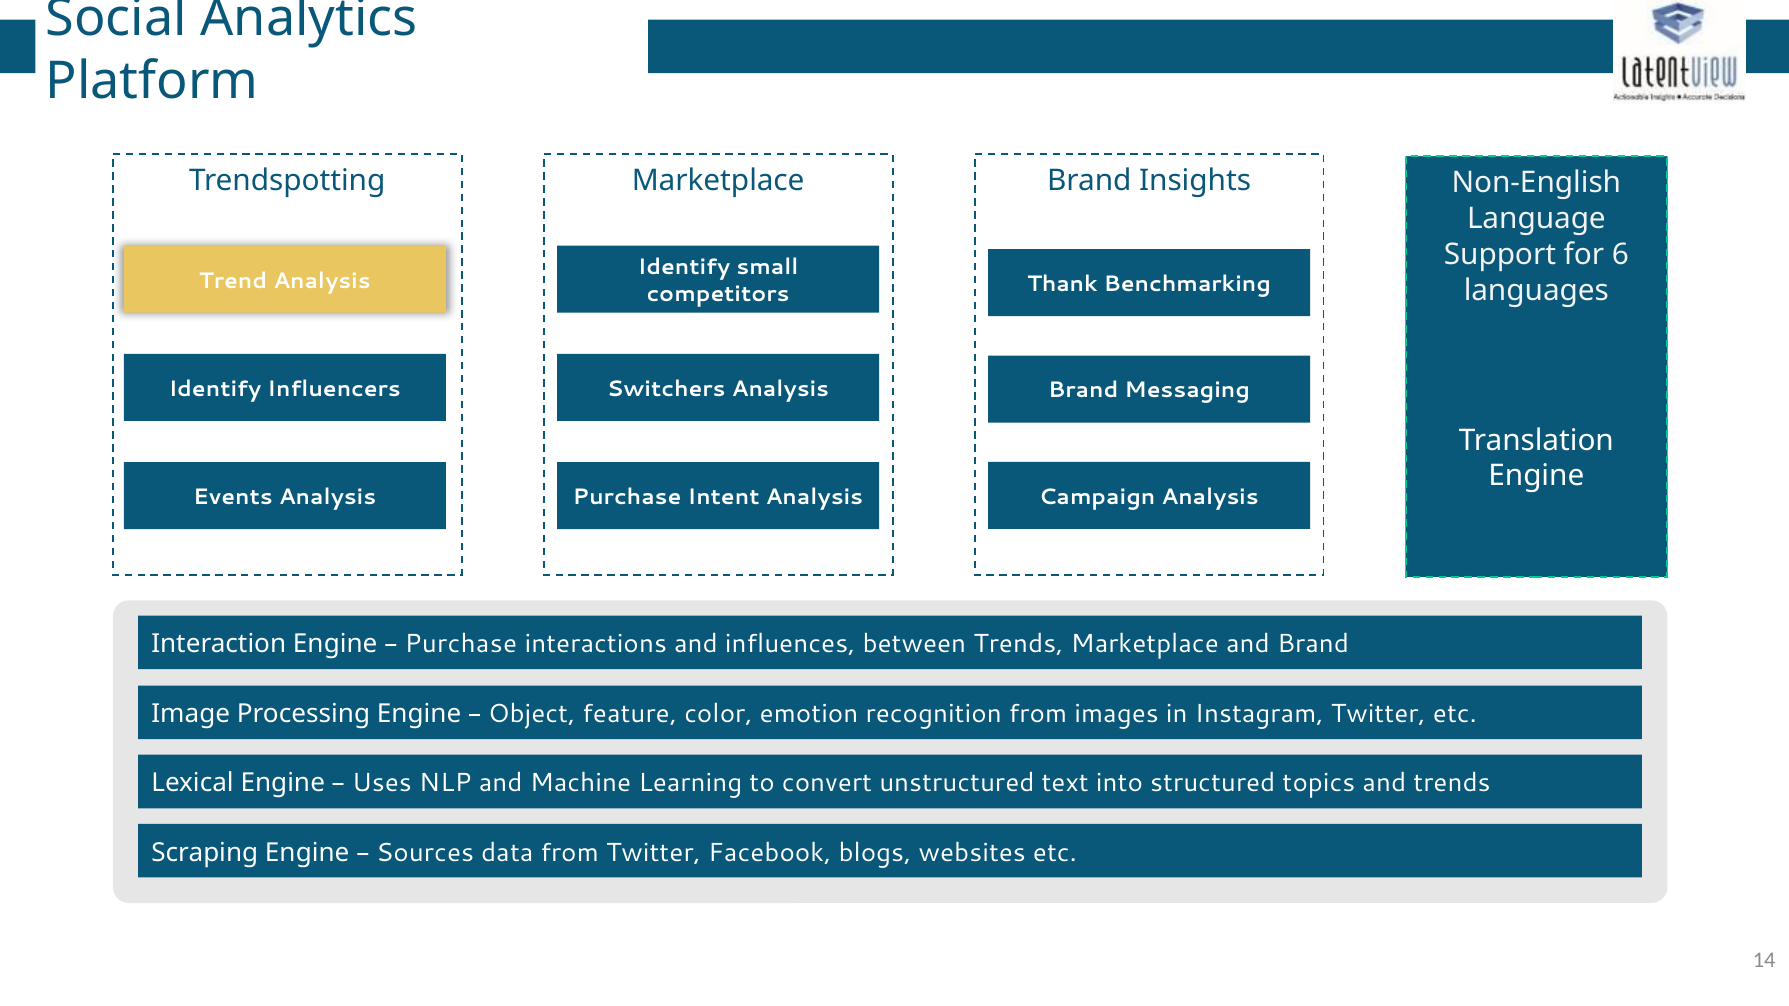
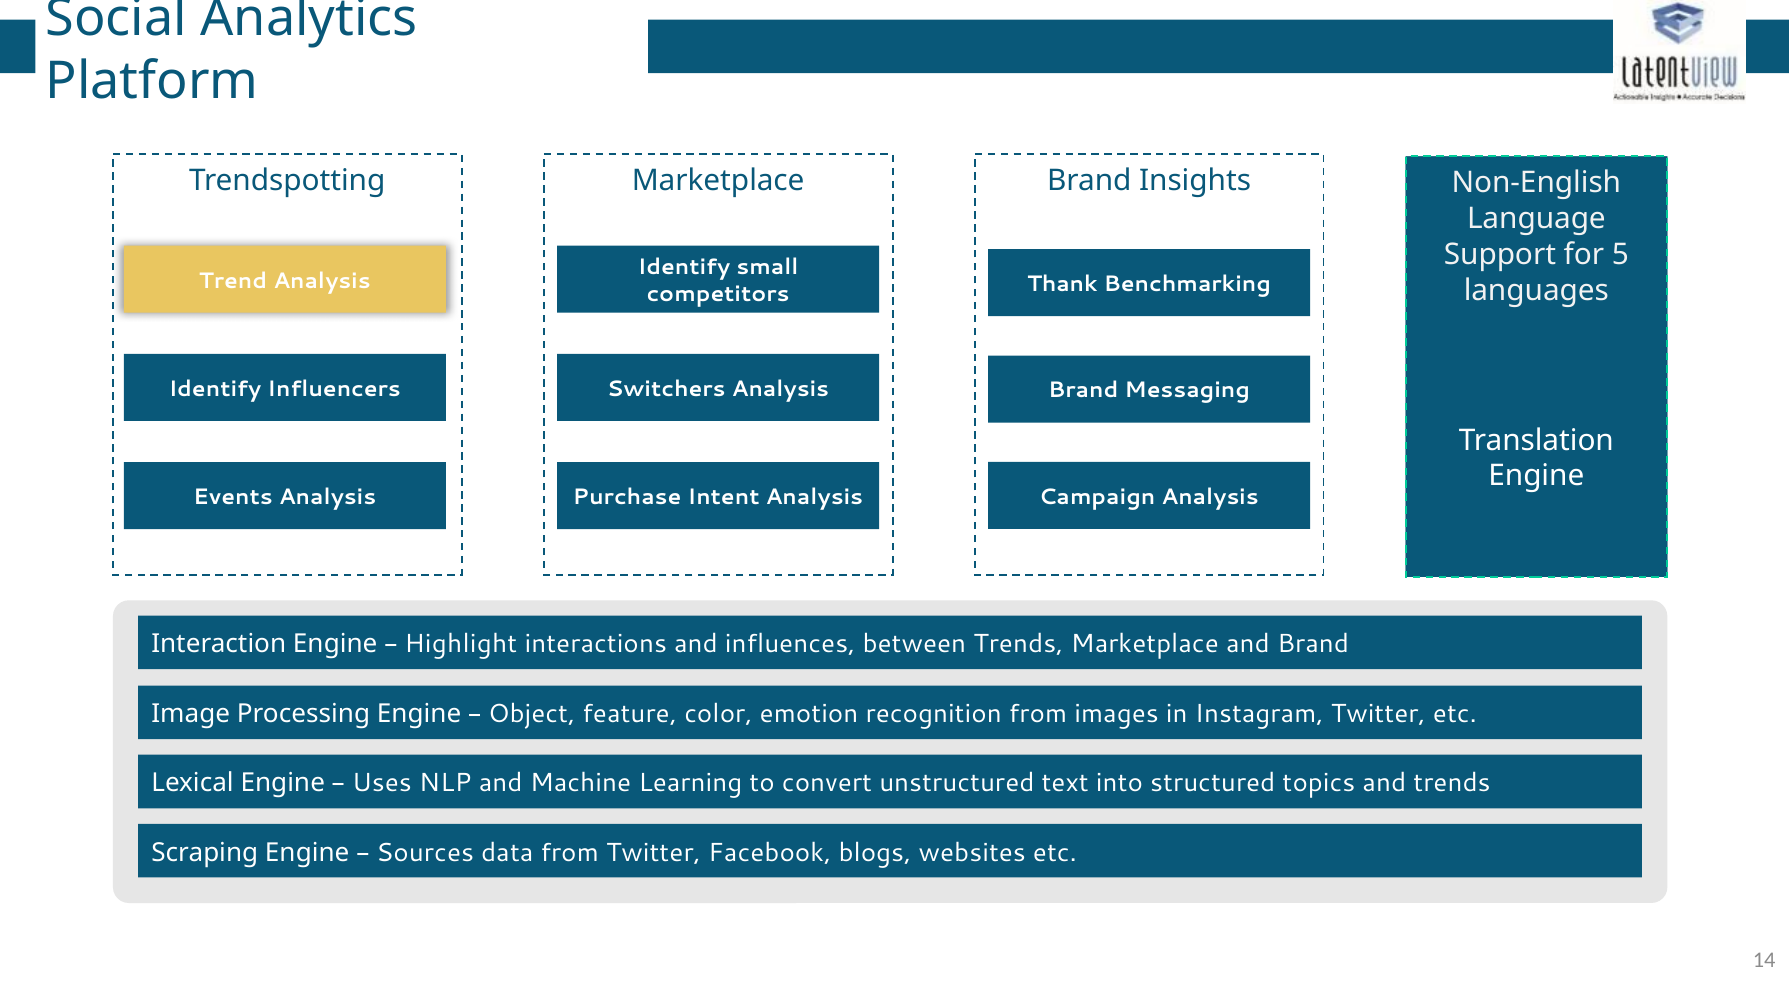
6: 6 -> 5 (1620, 255)
Purchase: Purchase -> Highlight (461, 644)
